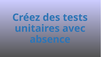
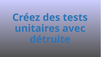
absence: absence -> détruite (50, 39)
